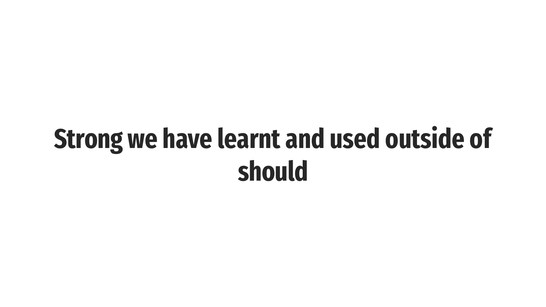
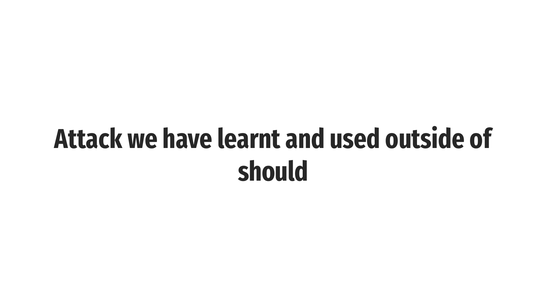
Strong: Strong -> Attack (88, 139)
